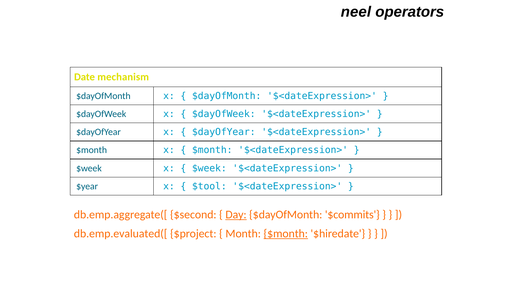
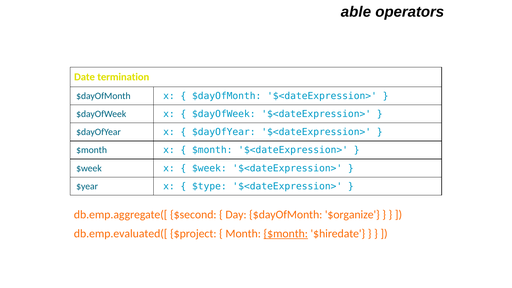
neel: neel -> able (356, 12)
mechanism: mechanism -> termination (123, 77)
$tool: $tool -> $type (209, 186)
Day underline: present -> none (236, 215)
$commits: $commits -> $organize (352, 215)
